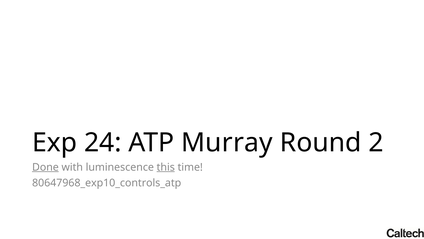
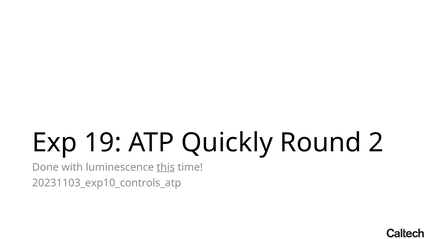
24: 24 -> 19 (103, 143)
Murray: Murray -> Quickly (227, 143)
Done underline: present -> none (45, 167)
80647968_exp10_controls_atp: 80647968_exp10_controls_atp -> 20231103_exp10_controls_atp (107, 183)
